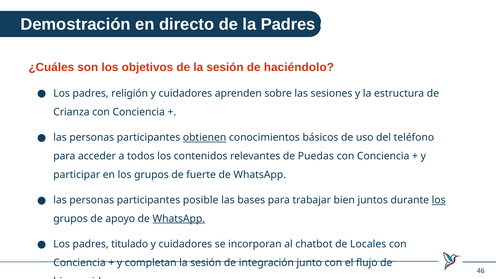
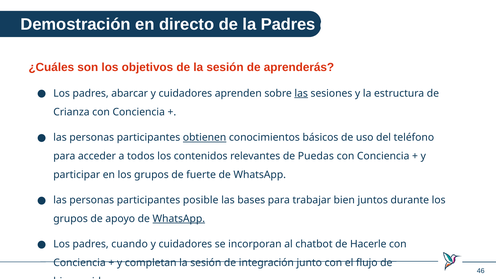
haciéndolo: haciéndolo -> aprenderás (299, 67)
religión: religión -> abarcar (130, 93)
las underline: none -> present (301, 93)
los underline: present -> none (439, 200)
titulado: titulado -> cuando (130, 244)
Locales: Locales -> Hacerle (368, 244)
